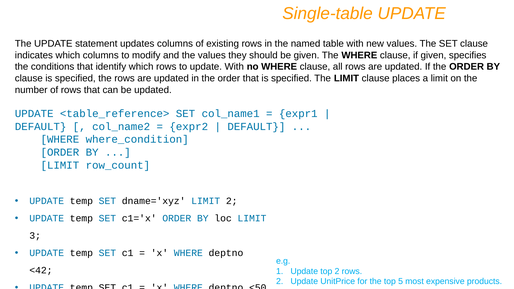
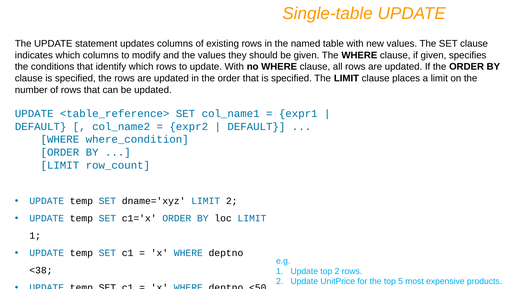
3: 3 -> 1 (35, 236)
<42: <42 -> <38 (41, 271)
